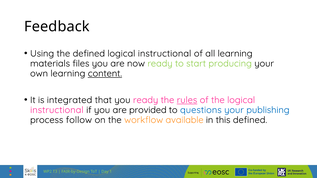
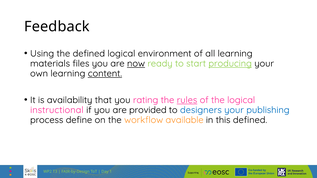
defined logical instructional: instructional -> environment (165, 54)
now underline: none -> present (136, 64)
producing underline: none -> present (230, 64)
integrated: integrated -> availability (70, 100)
you ready: ready -> rating (146, 100)
questions: questions -> designers (201, 110)
follow: follow -> define (79, 120)
